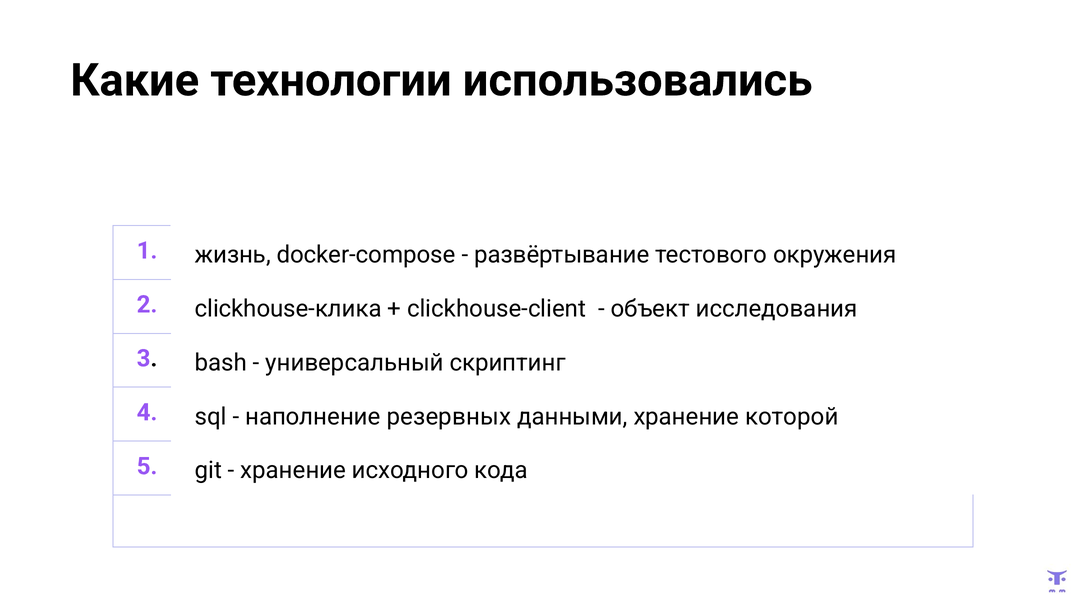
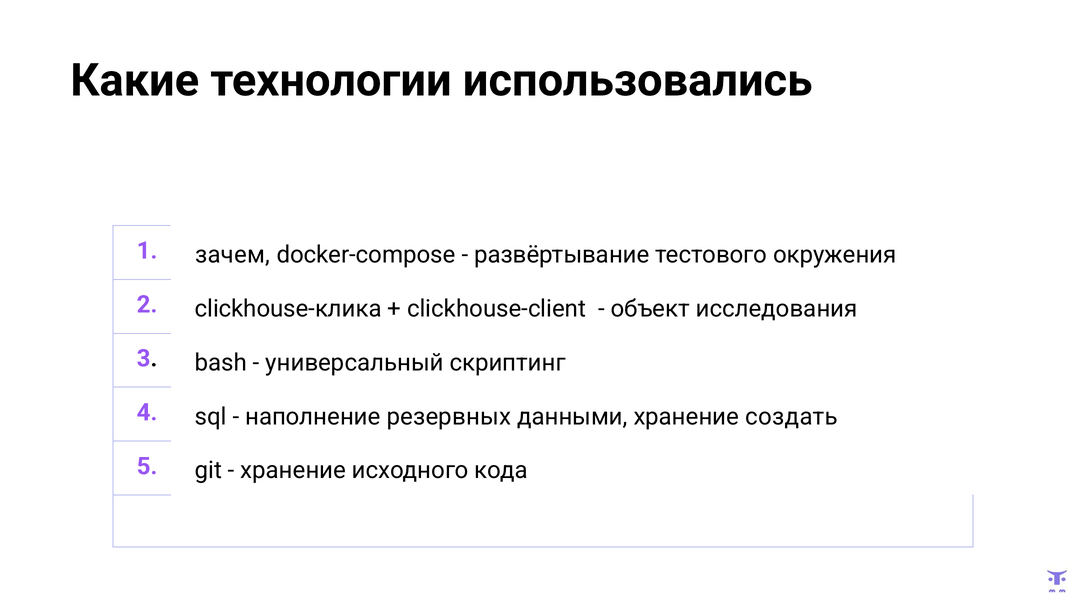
жизнь: жизнь -> зачем (233, 255)
которой: которой -> создать (792, 416)
